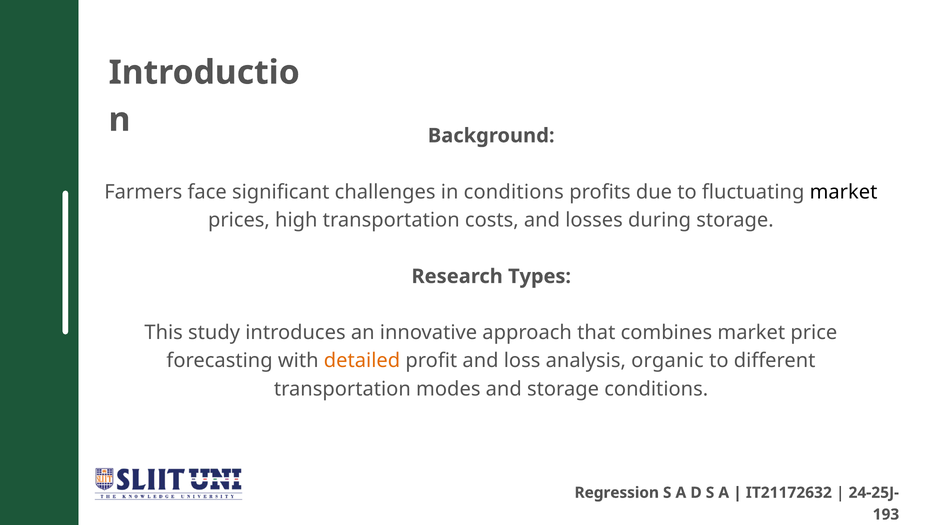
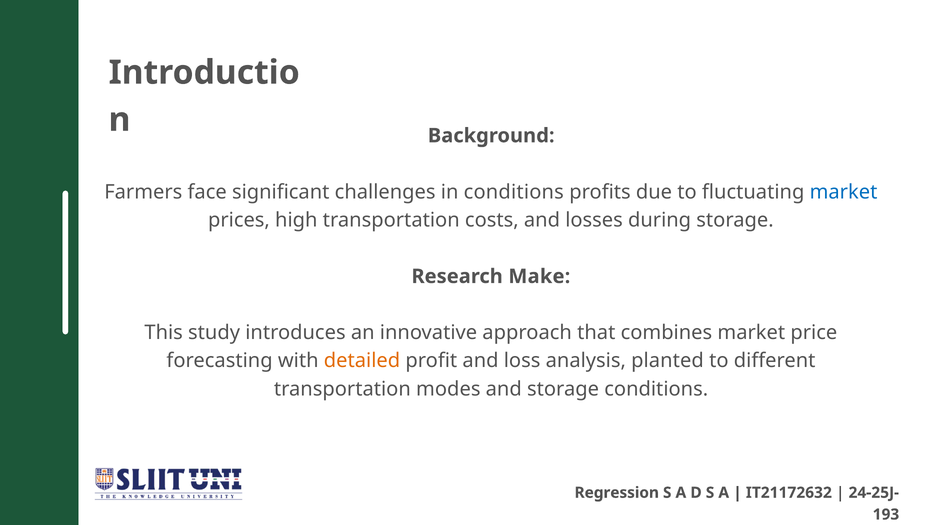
market colour: black -> blue (844, 192)
Types: Types -> Make (539, 276)
organic: organic -> planted (667, 361)
